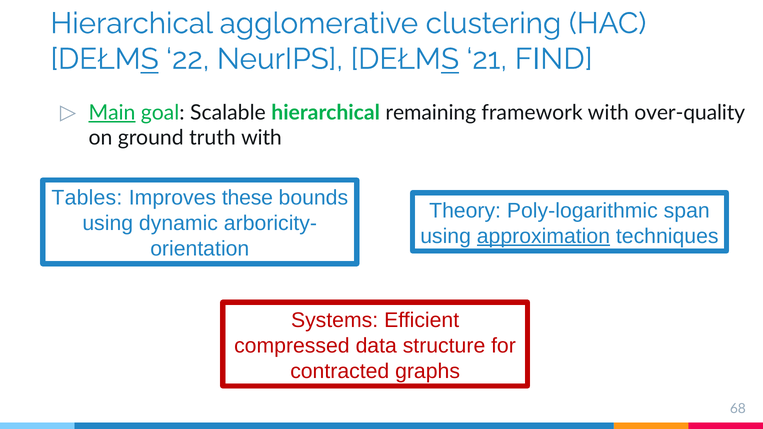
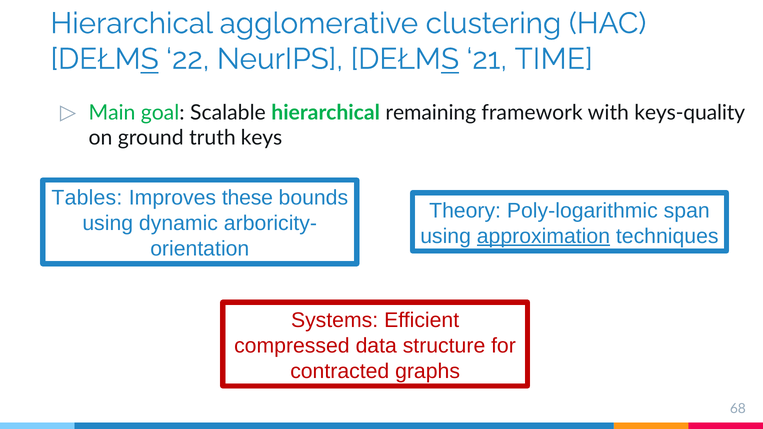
FIND: FIND -> TIME (554, 59)
Main underline: present -> none (112, 113)
over-quality: over-quality -> keys-quality (690, 113)
truth with: with -> keys (261, 138)
